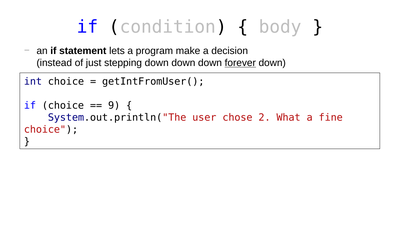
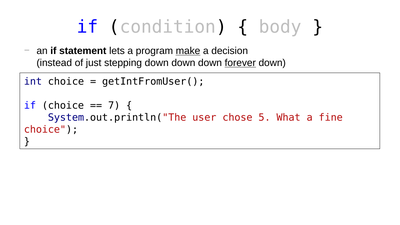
make underline: none -> present (188, 51)
9: 9 -> 7 (114, 106)
2: 2 -> 5 (264, 118)
